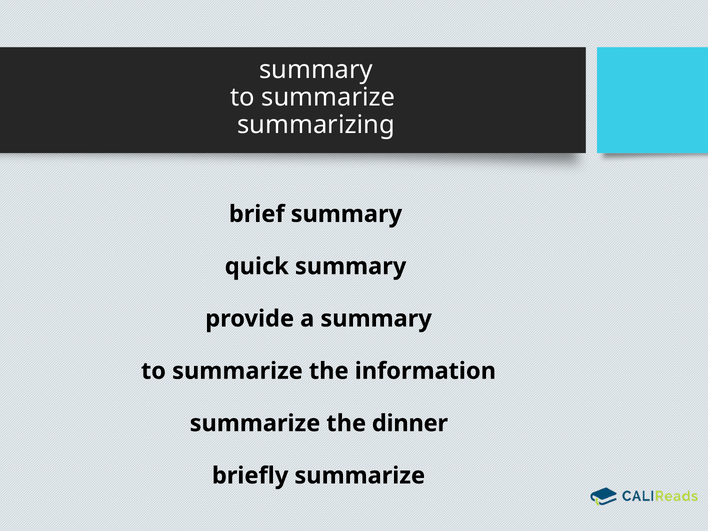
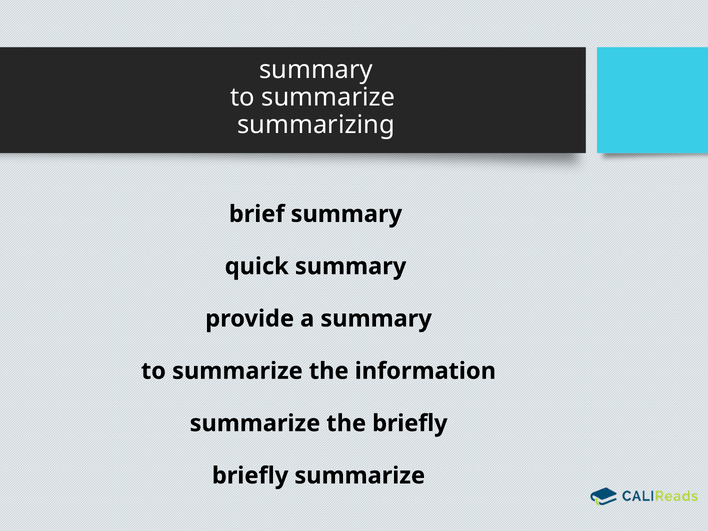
the dinner: dinner -> briefly (410, 423)
